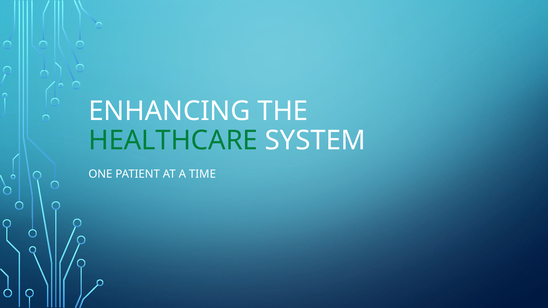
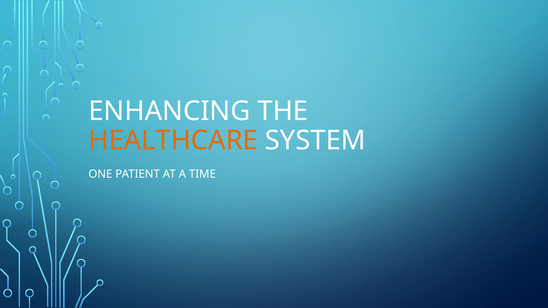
HEALTHCARE colour: green -> orange (173, 141)
